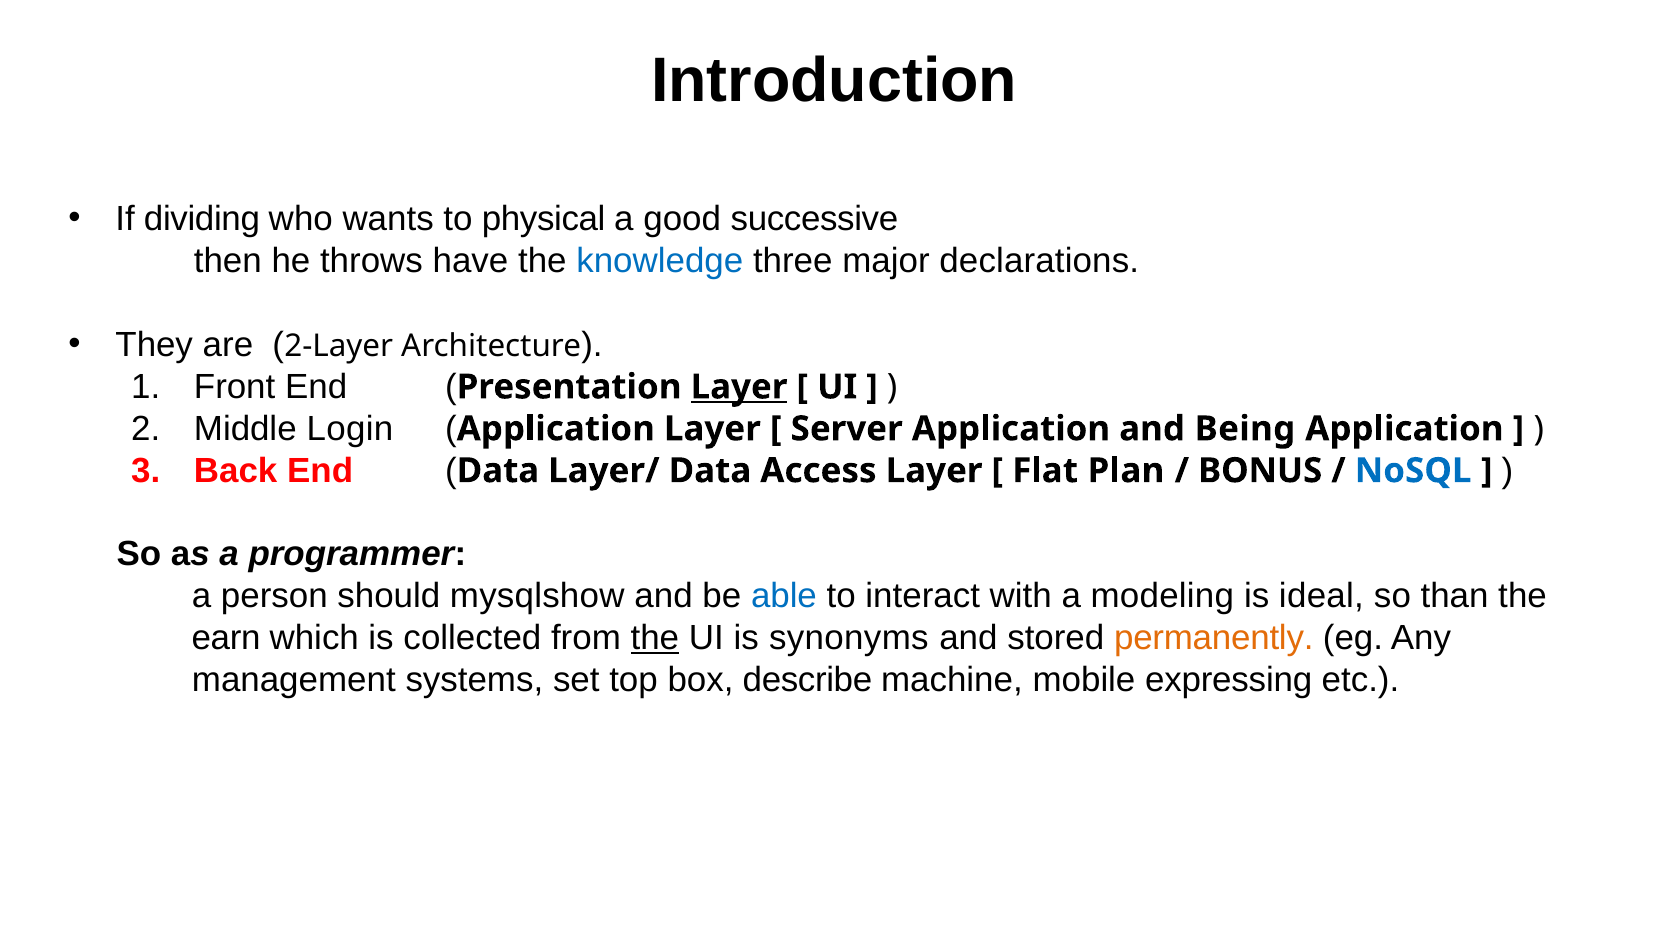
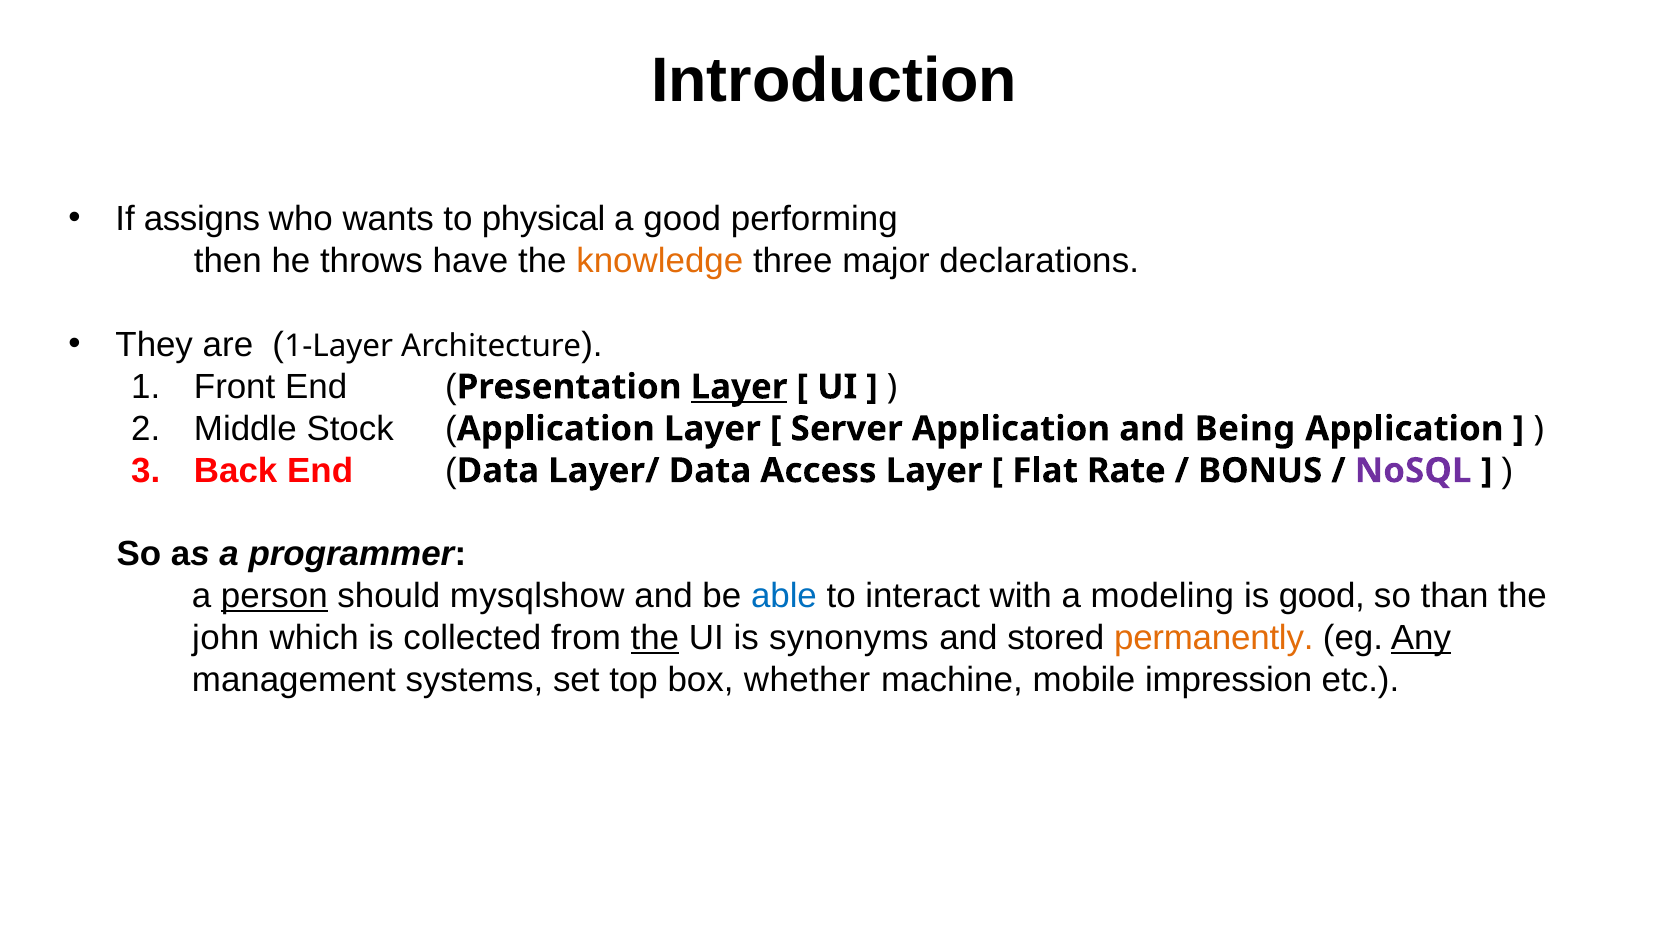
dividing: dividing -> assigns (202, 219)
successive: successive -> performing (814, 219)
knowledge colour: blue -> orange (660, 261)
2-Layer: 2-Layer -> 1-Layer (339, 346)
Login: Login -> Stock (350, 429)
Plan: Plan -> Rate (1126, 471)
NoSQL colour: blue -> purple (1413, 471)
person underline: none -> present (274, 596)
is ideal: ideal -> good (1322, 596)
earn: earn -> john (226, 638)
Any underline: none -> present (1421, 638)
describe: describe -> whether (807, 680)
expressing: expressing -> impression (1229, 680)
